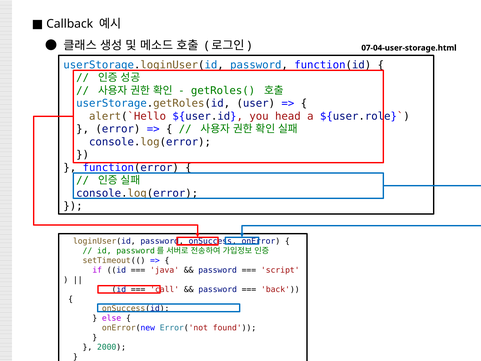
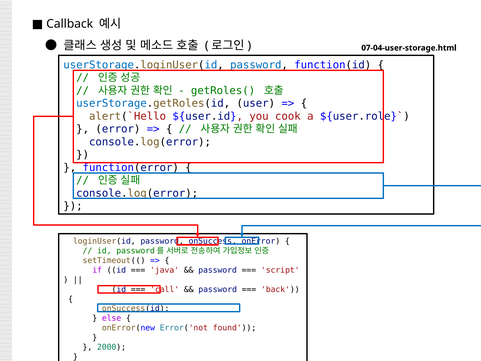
head: head -> cook (288, 116)
